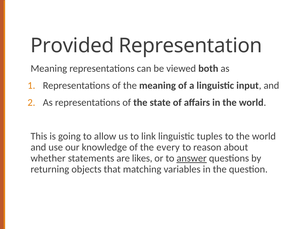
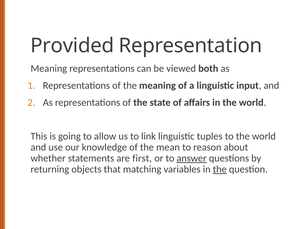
every: every -> mean (168, 148)
likes: likes -> first (142, 159)
the underline: none -> present (220, 170)
